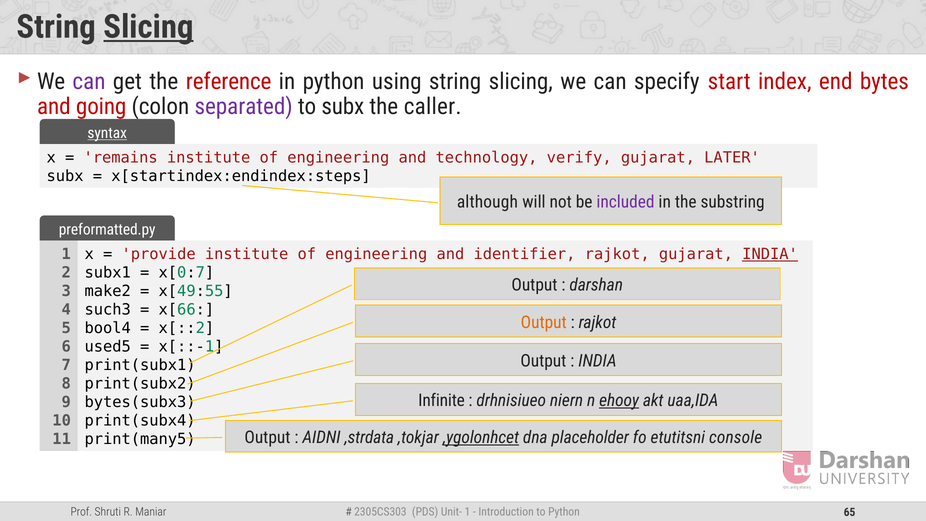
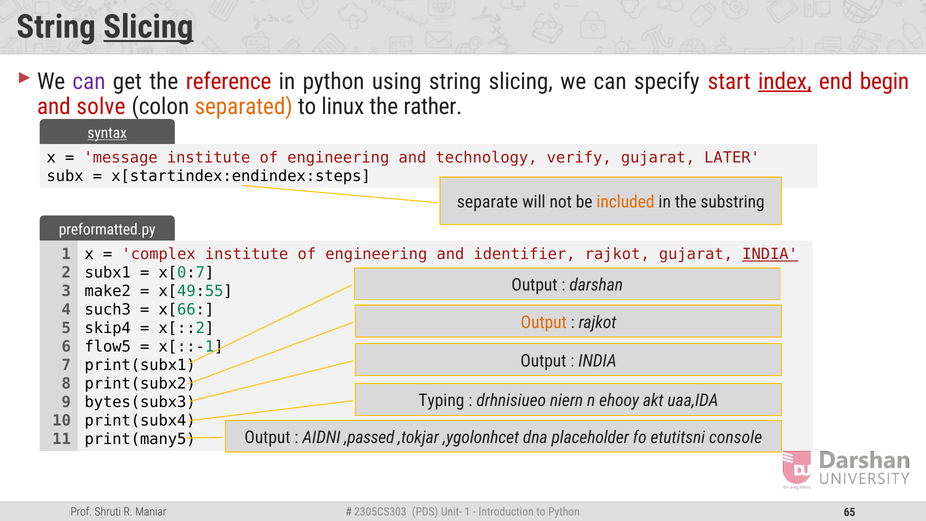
index underline: none -> present (785, 81)
bytes: bytes -> begin (884, 81)
going: going -> solve (101, 106)
separated colour: purple -> orange (244, 106)
to subx: subx -> linux (343, 106)
caller: caller -> rather (433, 106)
remains: remains -> message (121, 158)
although: although -> separate (487, 202)
included colour: purple -> orange (626, 202)
provide: provide -> complex (159, 254)
bool4: bool4 -> skip4 (108, 328)
used5: used5 -> flow5 (108, 347)
Infinite: Infinite -> Typing (441, 401)
ehooy underline: present -> none (619, 401)
,strdata: ,strdata -> ,passed (369, 437)
,ygolonhcet underline: present -> none (481, 437)
